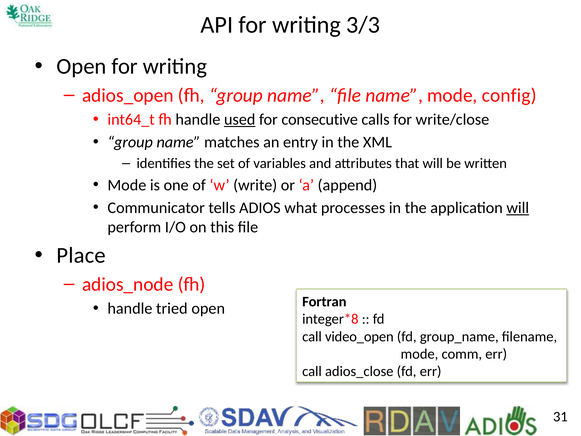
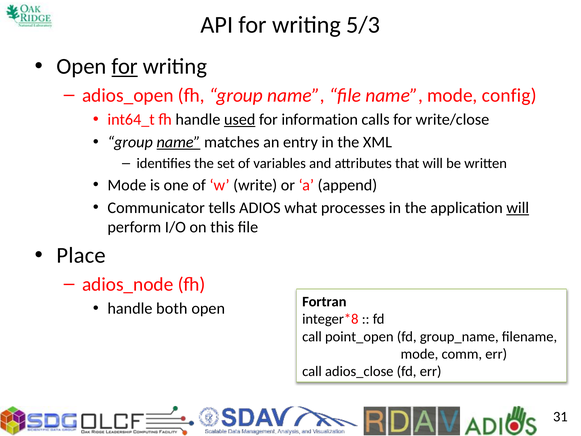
3/3: 3/3 -> 5/3 (363, 25)
for underline: none -> present (125, 66)
consecutive: consecutive -> information (320, 120)
name underline: none -> present (178, 142)
tried: tried -> both (172, 308)
video_open: video_open -> point_open (359, 336)
